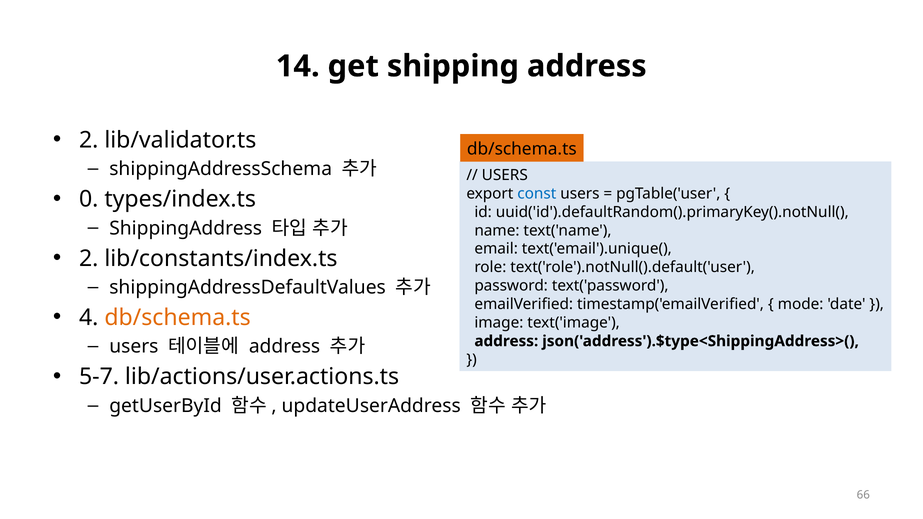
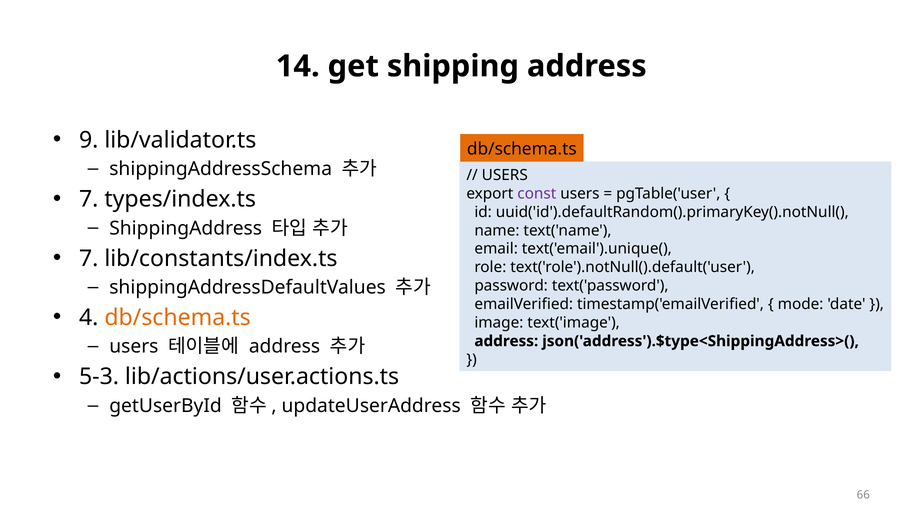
2: 2 -> 9 (89, 140)
0: 0 -> 7 (89, 199)
const colour: blue -> purple (537, 194)
2: 2 -> 7 (89, 259)
5-7: 5-7 -> 5-3 (99, 377)
